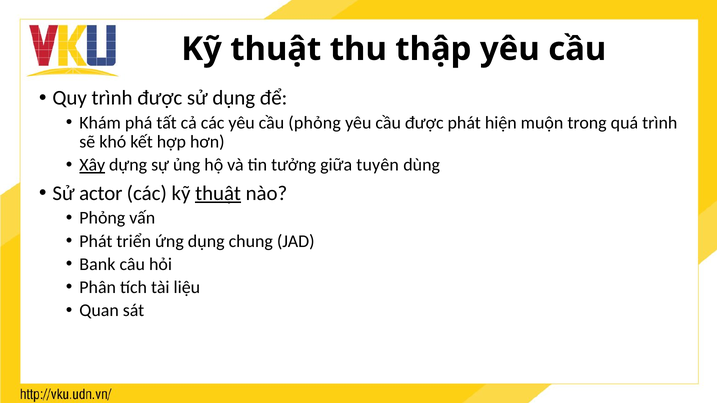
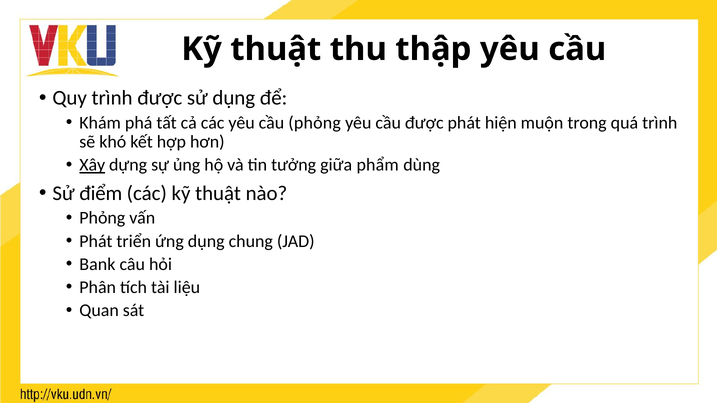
tuyên: tuyên -> phẩm (378, 165)
actor: actor -> điểm (101, 194)
thuật underline: present -> none (218, 194)
